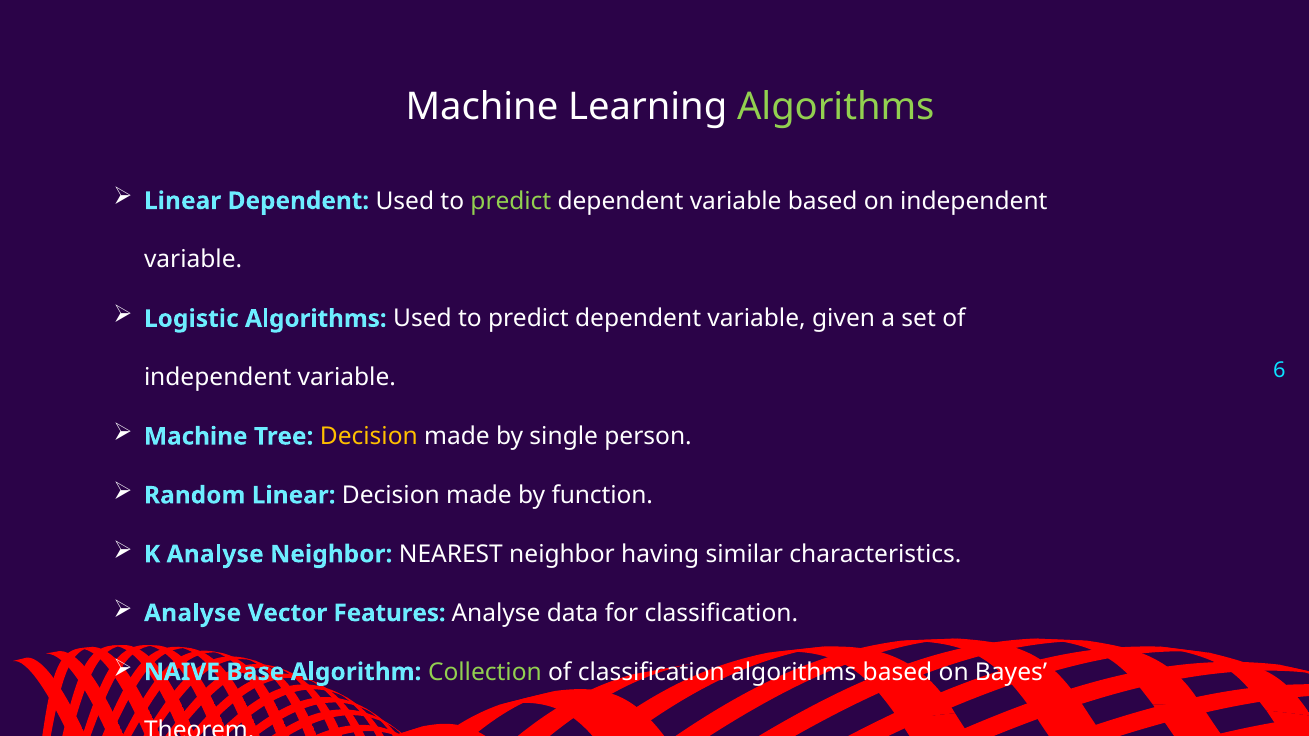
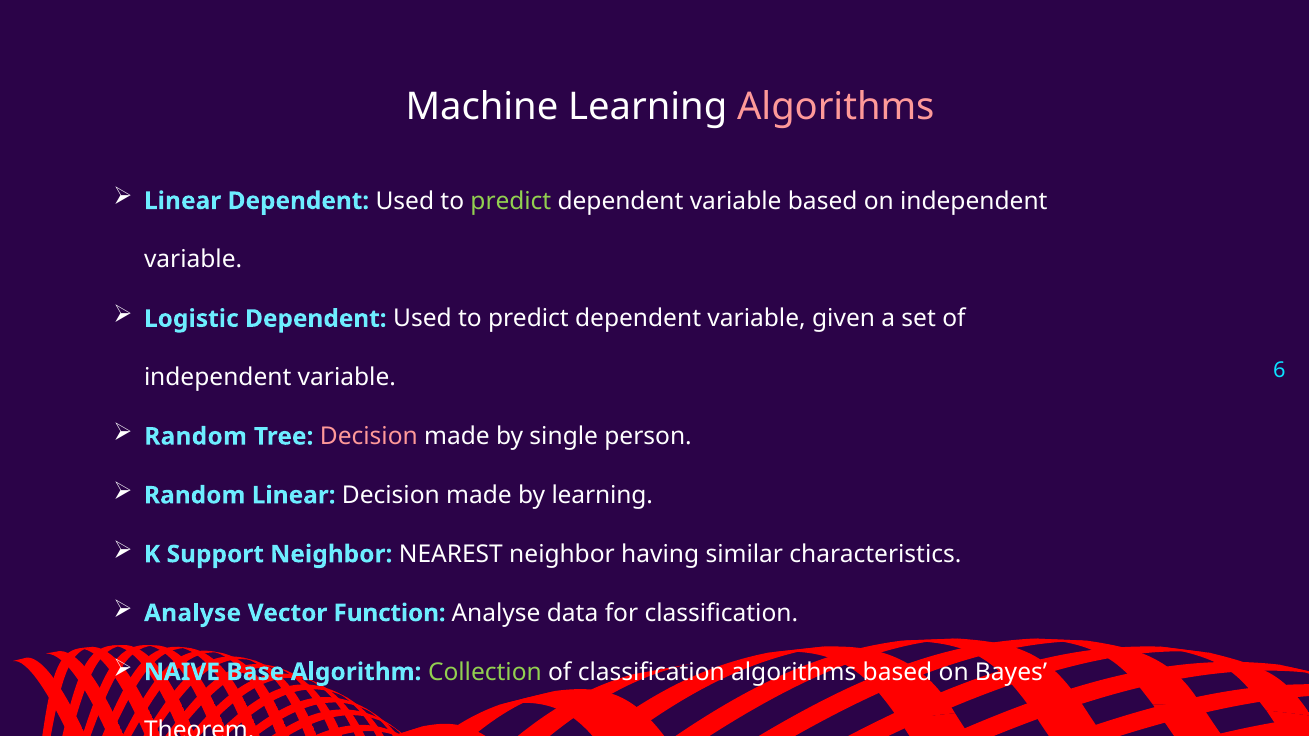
Algorithms colour: light green -> pink (836, 107)
Logistic Algorithms: Algorithms -> Dependent (316, 319)
Machine: Machine -> Random (196, 437)
Decision colour: yellow -> pink (369, 437)
by function: function -> learning (602, 496)
K Analyse: Analyse -> Support (215, 554)
Features: Features -> Function (390, 613)
